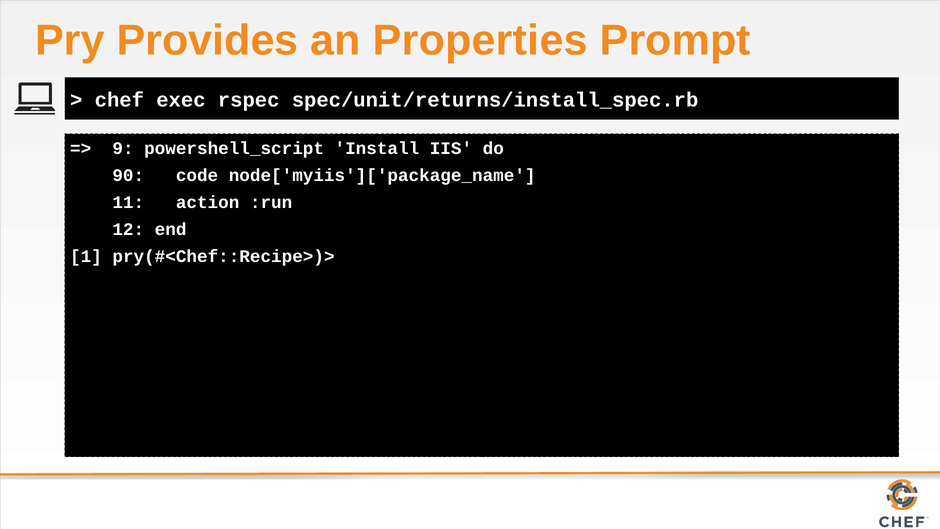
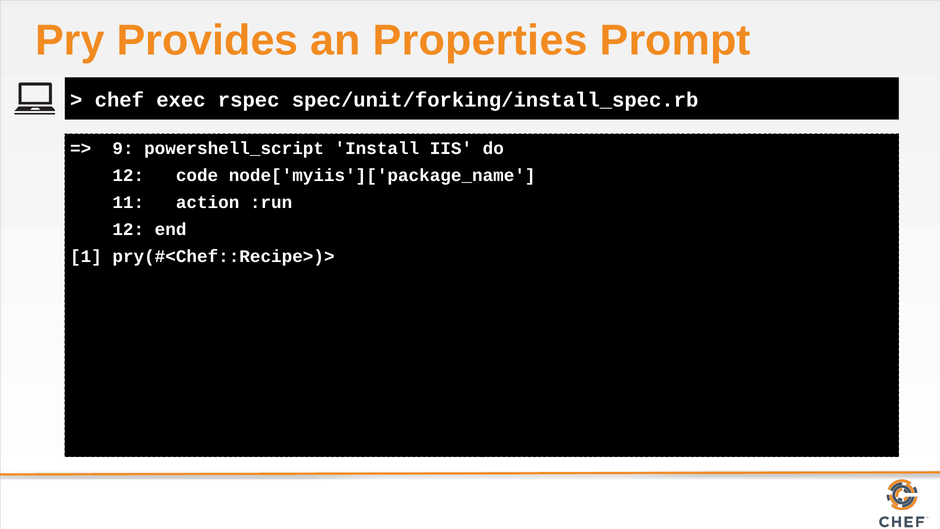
spec/unit/returns/install_spec.rb: spec/unit/returns/install_spec.rb -> spec/unit/forking/install_spec.rb (495, 100)
90: 90 -> 12 (128, 175)
